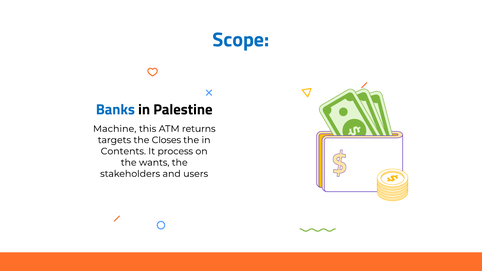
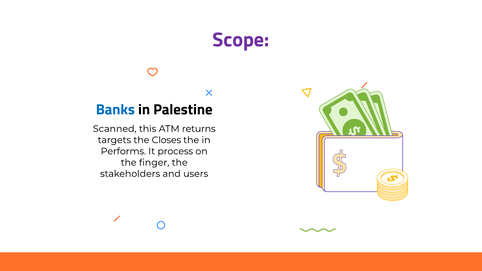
Scope colour: blue -> purple (241, 40)
Machine: Machine -> Scanned (115, 129)
Contents: Contents -> Performs (123, 151)
wants: wants -> finger (154, 163)
